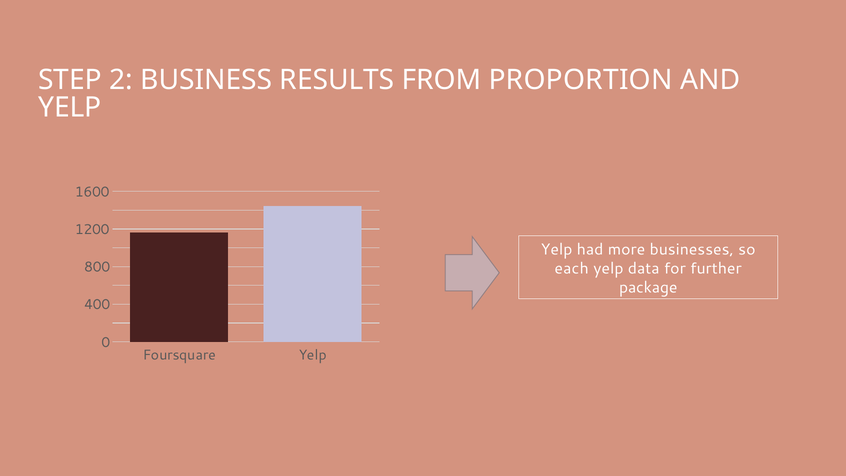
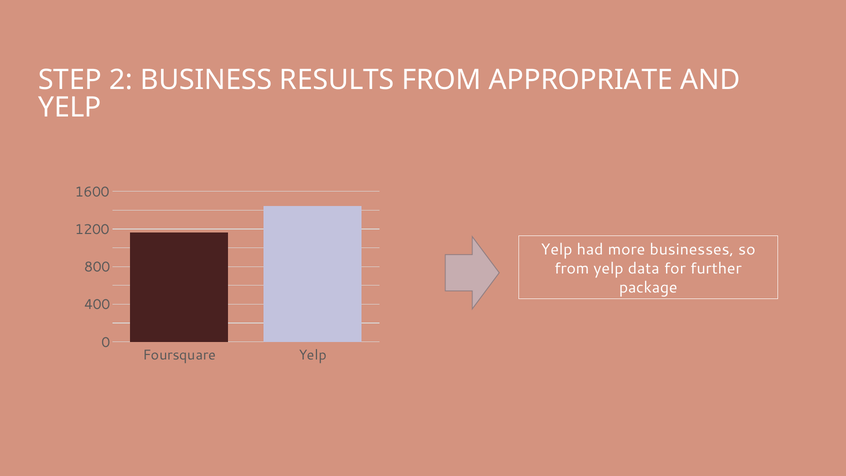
PROPORTION: PROPORTION -> APPROPRIATE (581, 80)
each: each -> from (572, 268)
